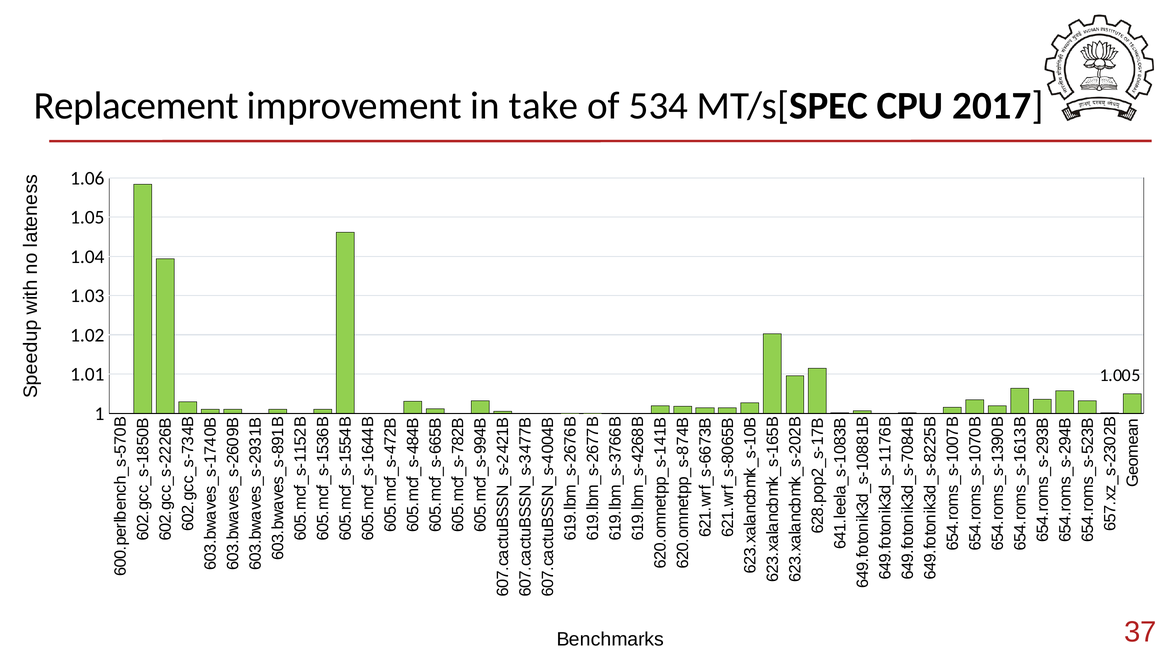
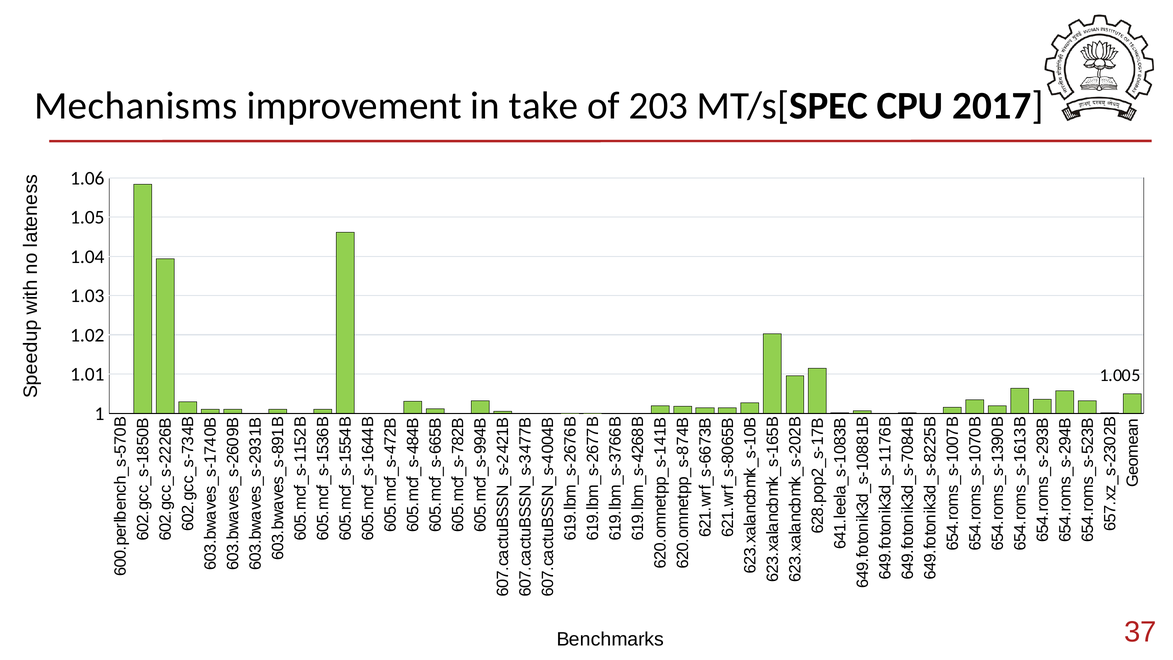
Replacement: Replacement -> Mechanisms (136, 106)
534: 534 -> 203 (658, 106)
